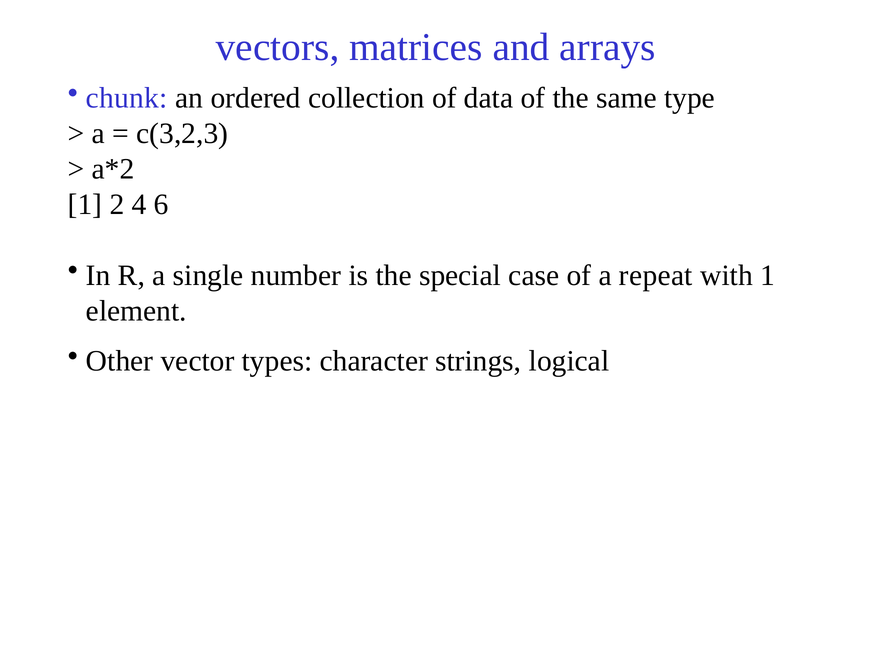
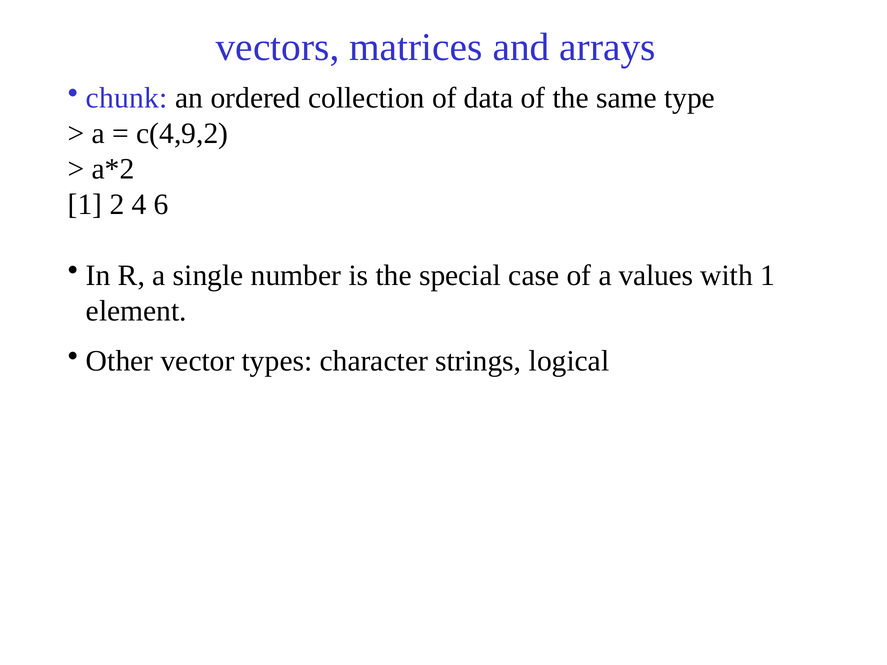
c(3,2,3: c(3,2,3 -> c(4,9,2 (182, 134)
repeat: repeat -> values (656, 276)
